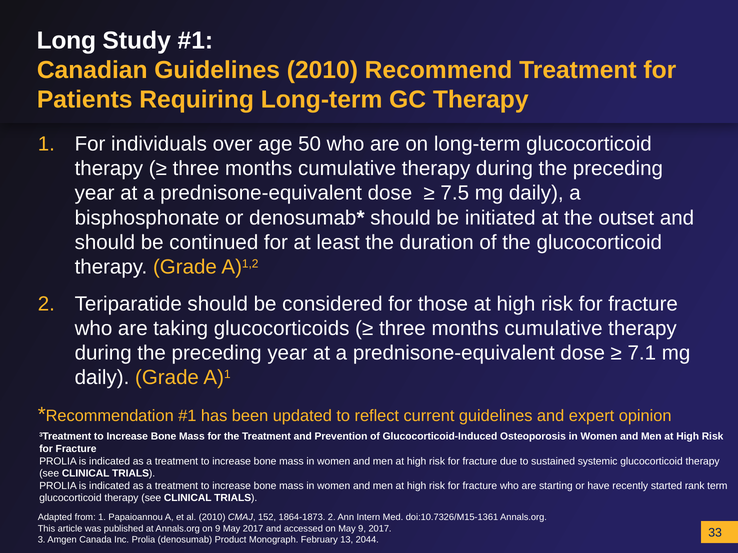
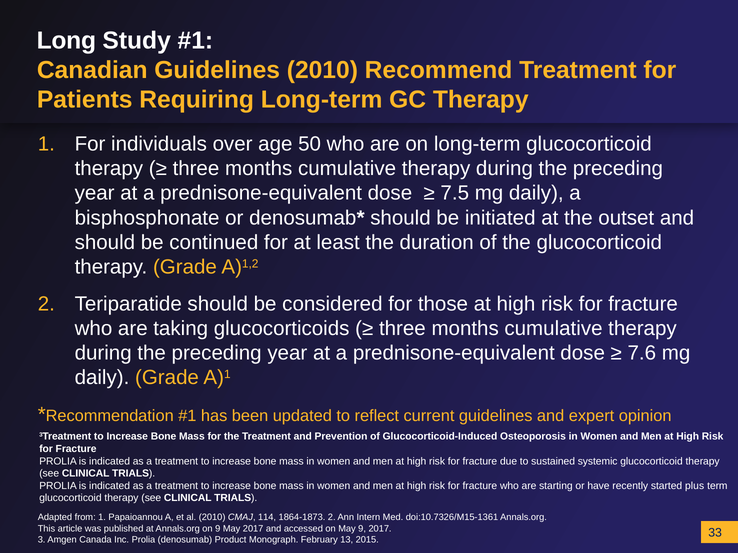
7.1: 7.1 -> 7.6 (642, 353)
rank: rank -> plus (695, 486)
152: 152 -> 114 (267, 518)
2044: 2044 -> 2015 (367, 540)
